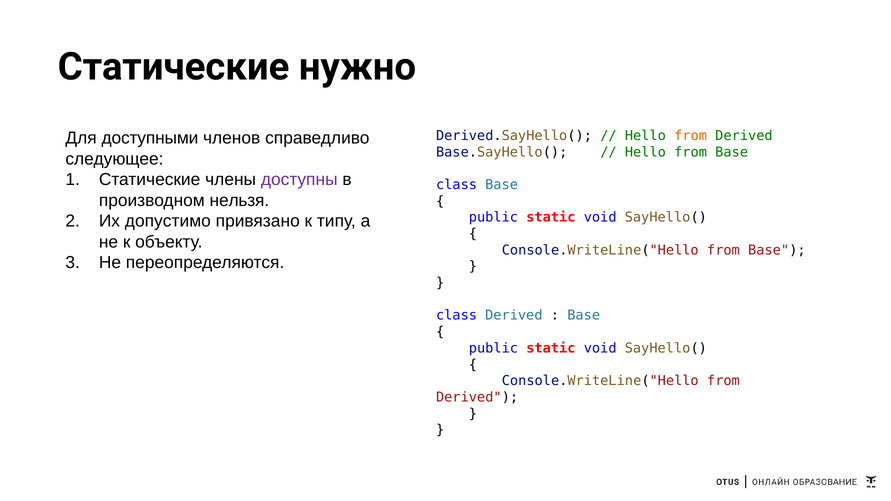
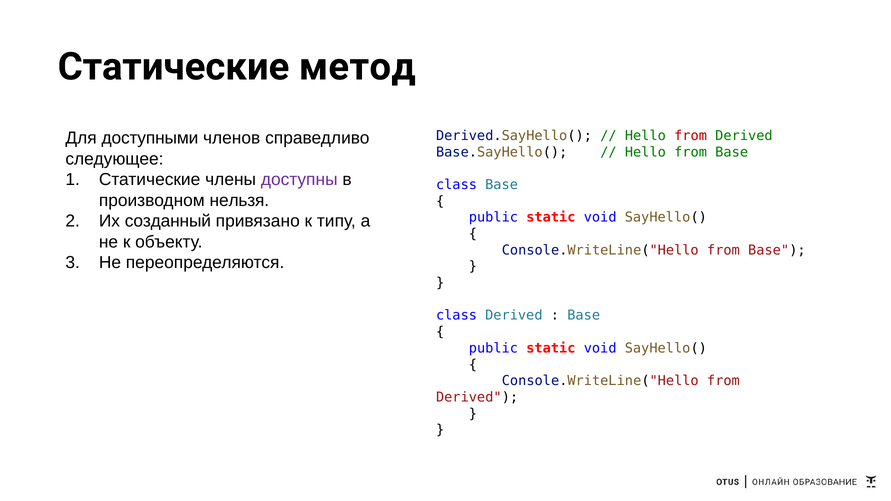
нужно: нужно -> метод (357, 67)
from colour: orange -> red (691, 136)
допустимо: допустимо -> созданный (168, 221)
